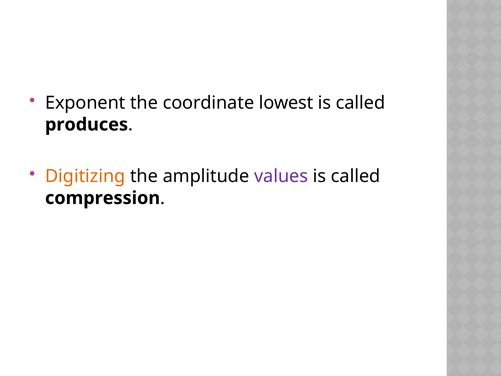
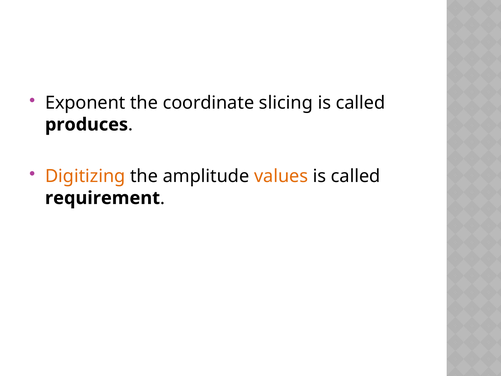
lowest: lowest -> slicing (286, 103)
values colour: purple -> orange (281, 176)
compression: compression -> requirement (103, 198)
